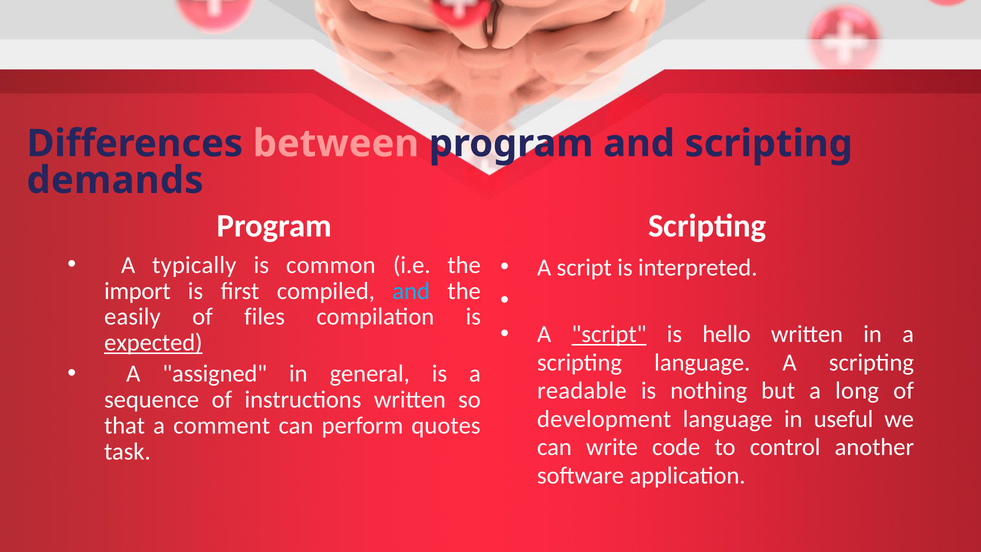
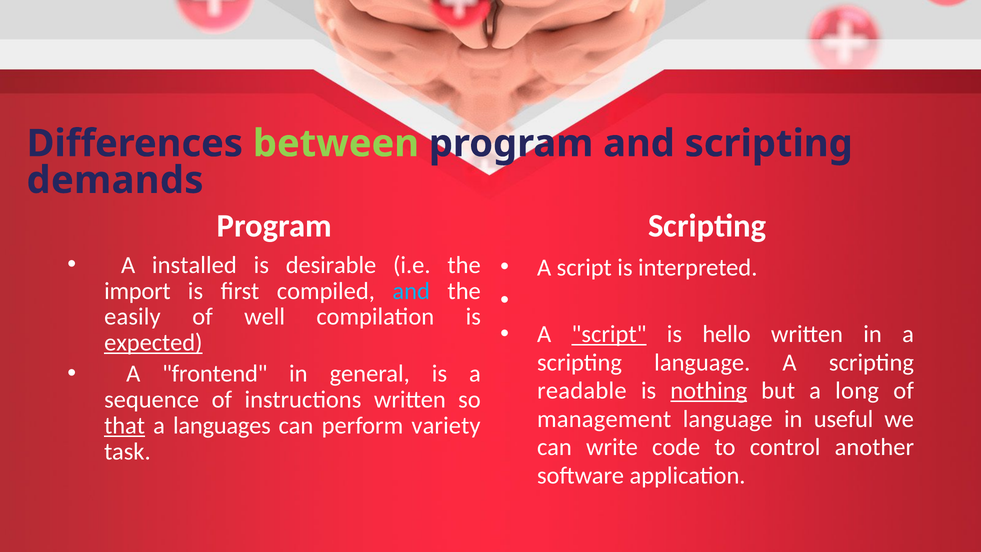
between colour: pink -> light green (336, 144)
typically: typically -> installed (194, 265)
common: common -> desirable (331, 265)
files: files -> well (265, 317)
assigned: assigned -> frontend (215, 374)
nothing underline: none -> present (709, 391)
development: development -> management (604, 419)
that underline: none -> present (125, 426)
comment: comment -> languages (222, 426)
quotes: quotes -> variety (446, 426)
